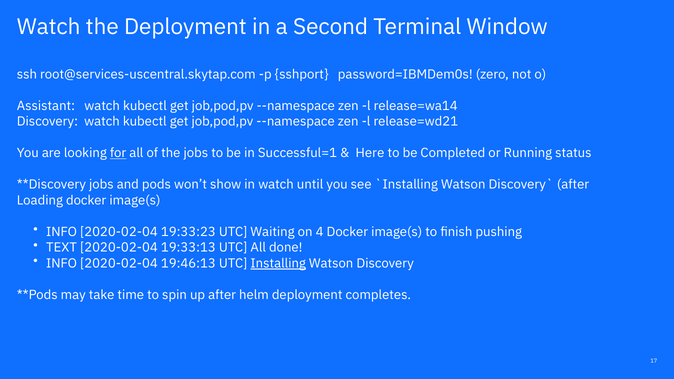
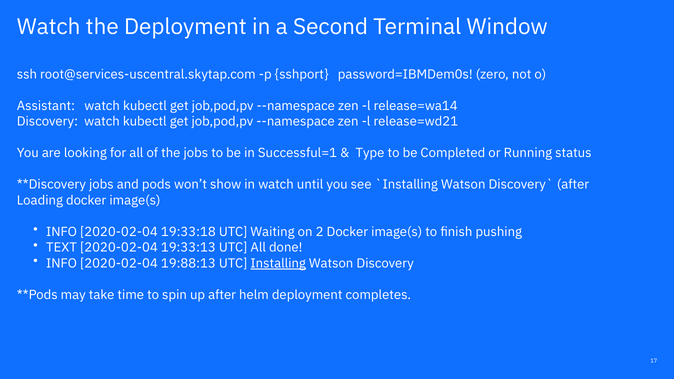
for underline: present -> none (118, 153)
Here: Here -> Type (370, 153)
19:33:23: 19:33:23 -> 19:33:18 (188, 232)
4: 4 -> 2 (320, 232)
19:46:13: 19:46:13 -> 19:88:13 (188, 263)
